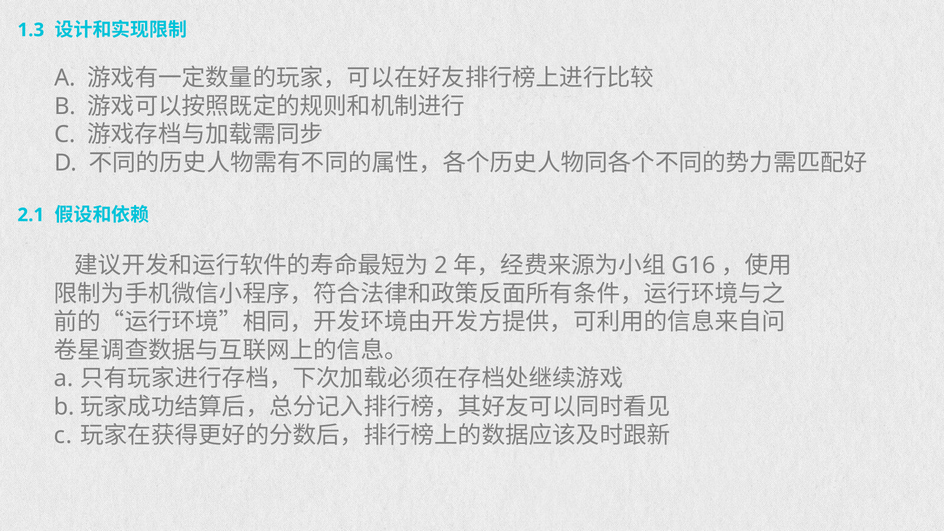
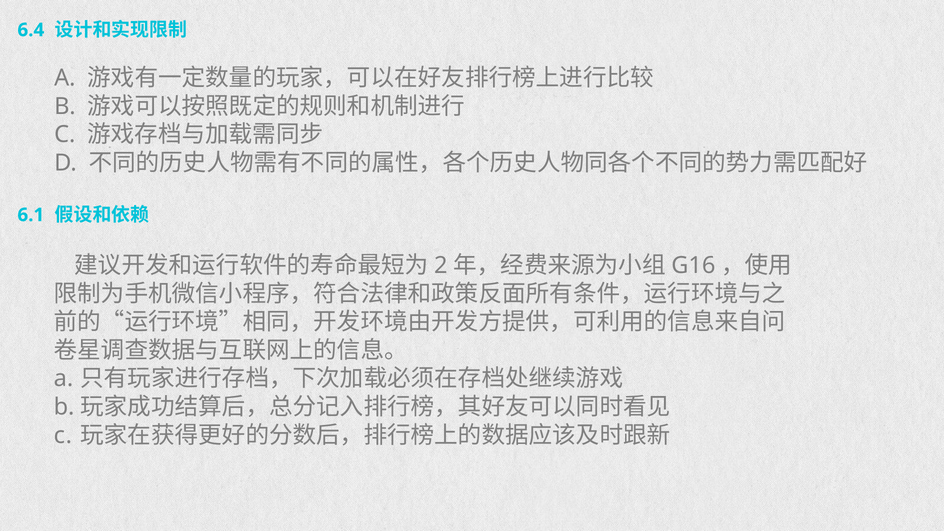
1.3: 1.3 -> 6.4 (31, 30)
2.1: 2.1 -> 6.1 (31, 215)
